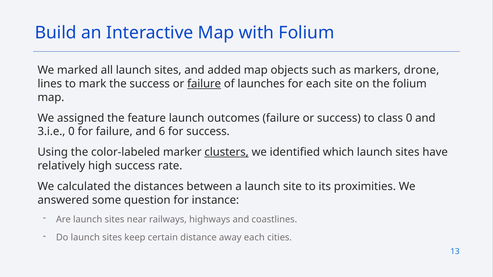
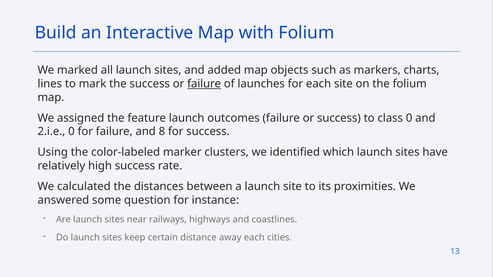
drone: drone -> charts (422, 70)
3.i.e: 3.i.e -> 2.i.e (51, 132)
6: 6 -> 8 (162, 132)
clusters underline: present -> none (227, 152)
